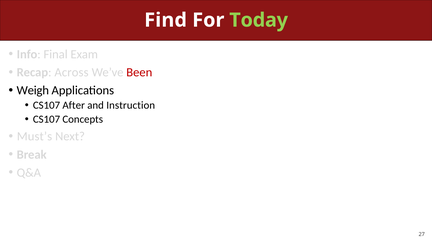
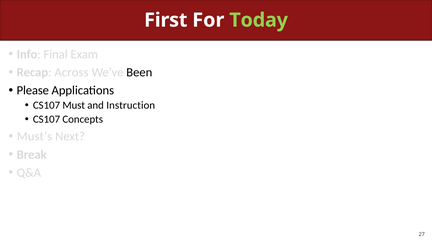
Find: Find -> First (166, 20)
Been colour: red -> black (139, 72)
Weigh: Weigh -> Please (33, 90)
After: After -> Must (74, 105)
